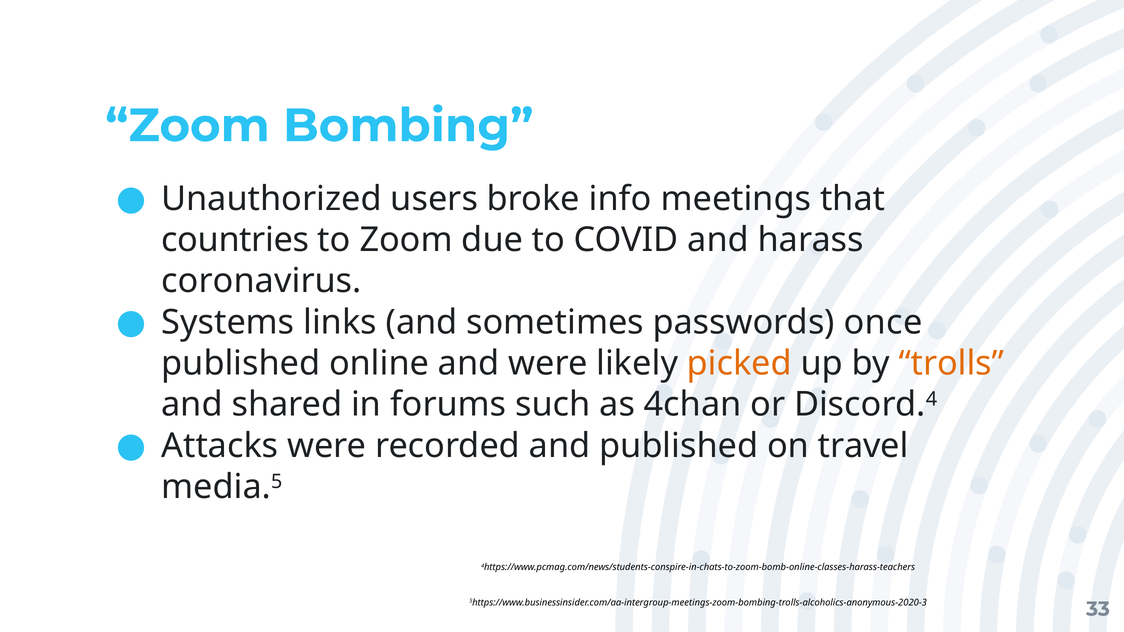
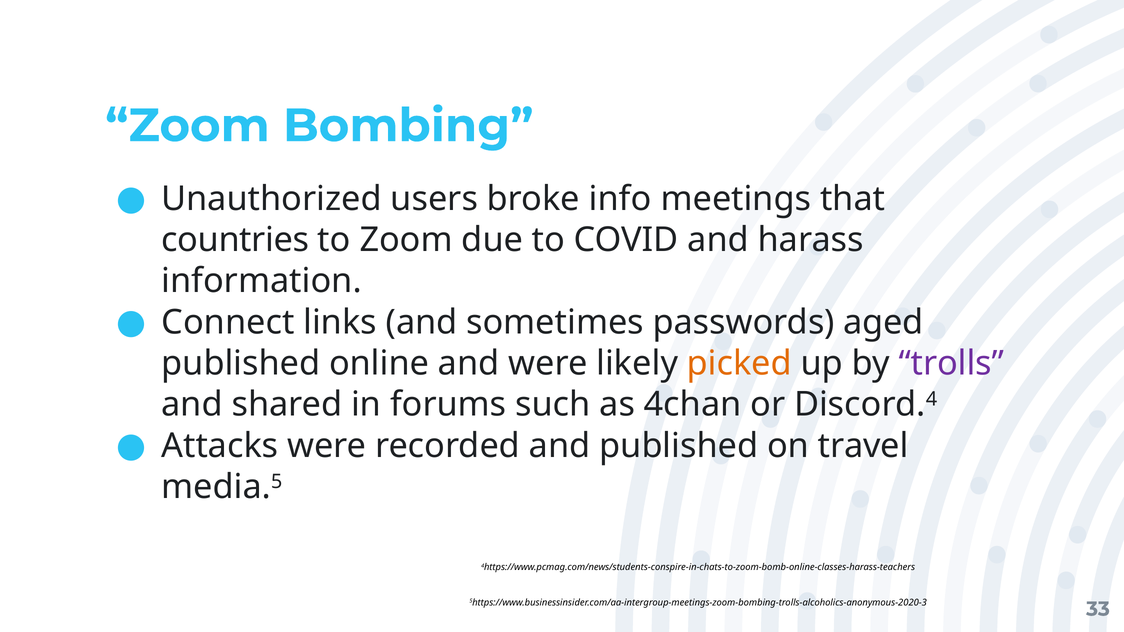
coronavirus: coronavirus -> information (262, 281)
Systems: Systems -> Connect (228, 322)
once: once -> aged (883, 322)
trolls colour: orange -> purple (951, 364)
